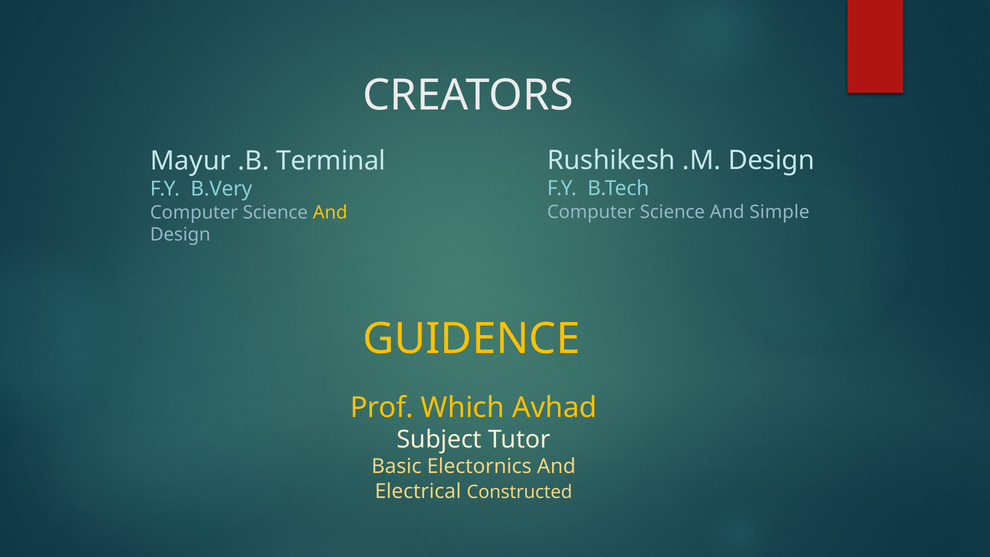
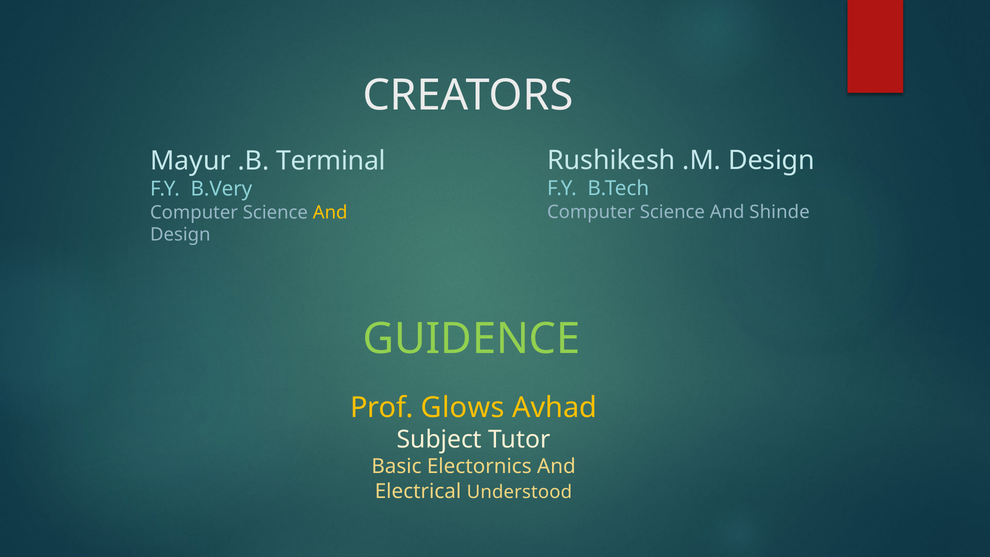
Simple: Simple -> Shinde (780, 212)
GUIDENCE colour: yellow -> light green (471, 339)
Which: Which -> Glows (463, 407)
Constructed: Constructed -> Understood (519, 492)
